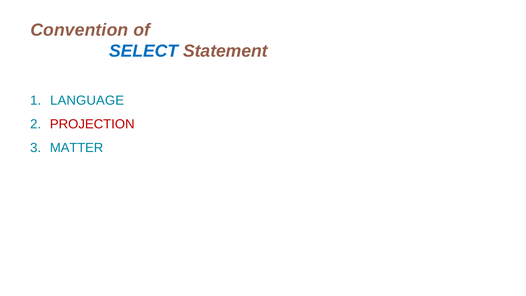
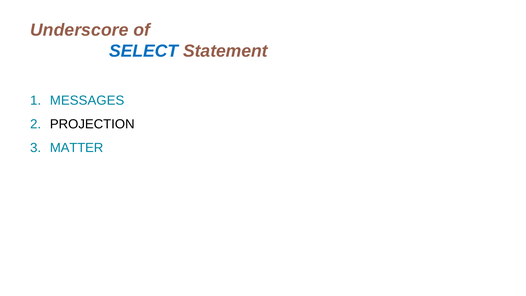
Convention: Convention -> Underscore (79, 30)
LANGUAGE: LANGUAGE -> MESSAGES (87, 100)
PROJECTION colour: red -> black (92, 124)
